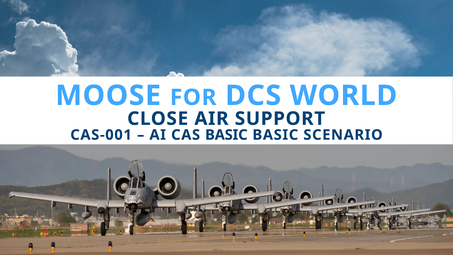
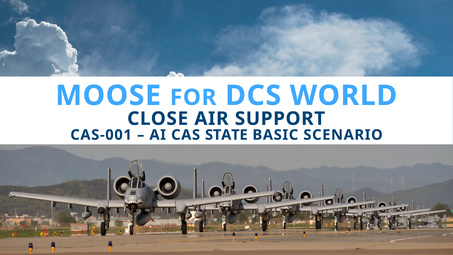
BASIC: BASIC -> STATE (226, 135)
